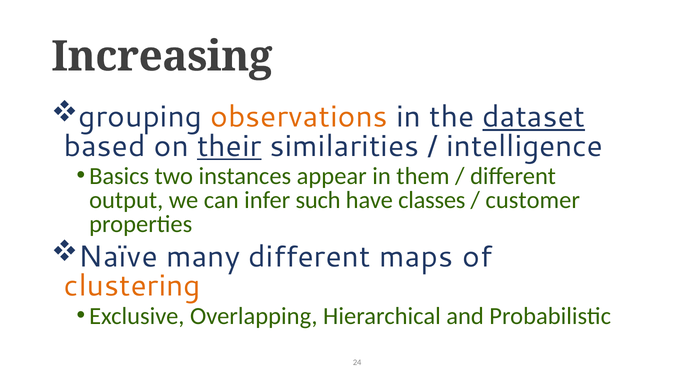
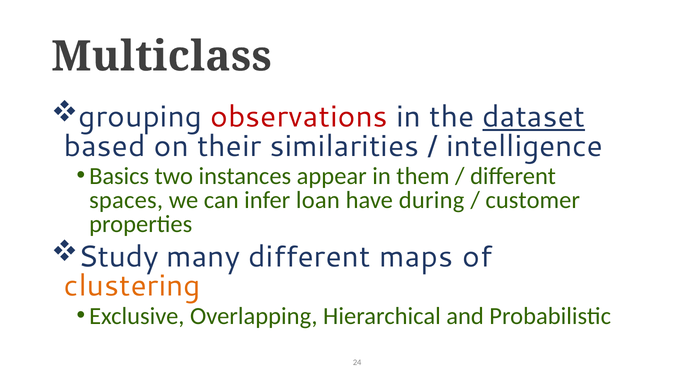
Increasing: Increasing -> Multiclass (161, 56)
observations colour: orange -> red (299, 117)
their underline: present -> none (229, 146)
output: output -> spaces (126, 200)
such: such -> loan (318, 200)
classes: classes -> during (432, 200)
Naïve: Naïve -> Study (118, 256)
